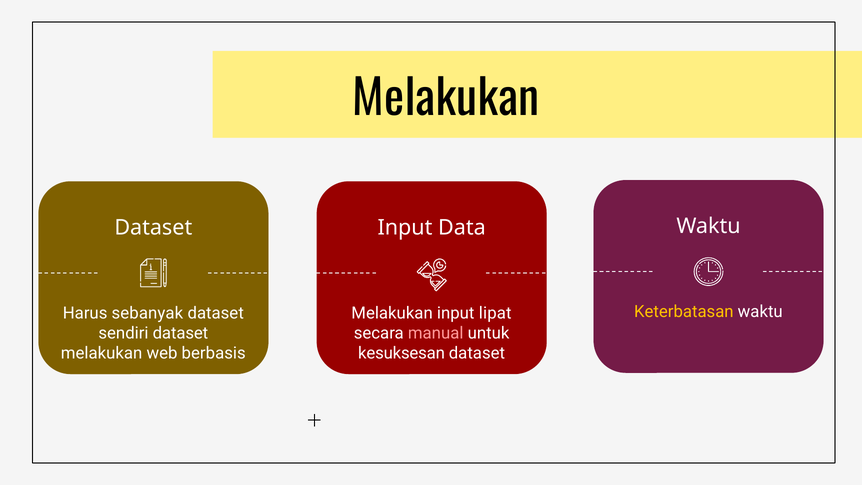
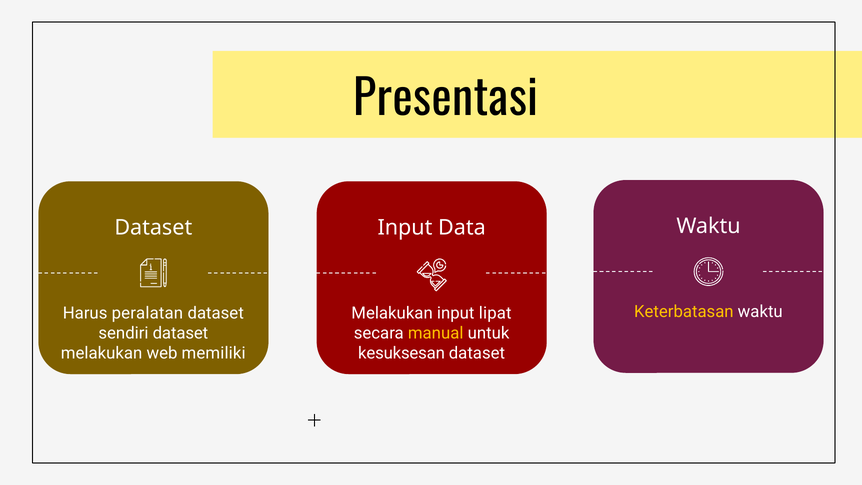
Melakukan: Melakukan -> Presentasi (446, 100)
sebanyak: sebanyak -> peralatan (147, 313)
manual colour: pink -> yellow (436, 333)
berbasis: berbasis -> memiliki (214, 353)
